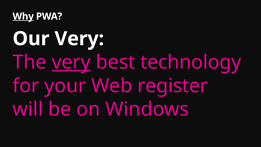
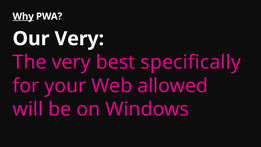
very underline: present -> none (71, 62)
technology: technology -> specifically (191, 62)
register: register -> allowed (173, 86)
